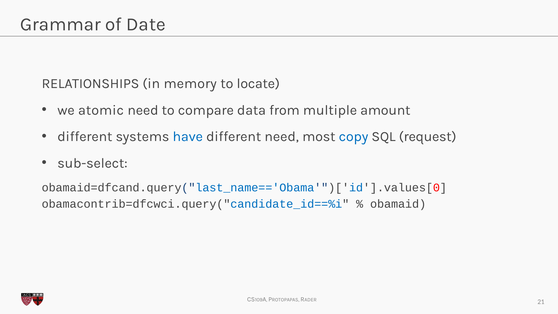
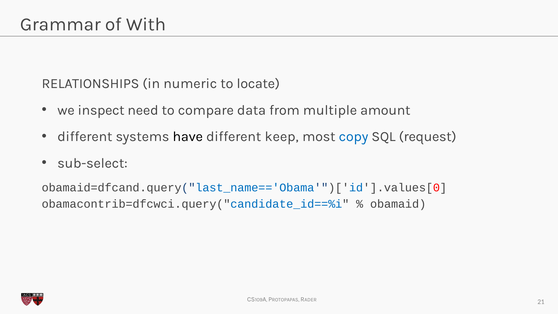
Date: Date -> With (146, 24)
memory: memory -> numeric (190, 84)
atomic: atomic -> inspect (101, 110)
have colour: blue -> black (188, 137)
different need: need -> keep (282, 137)
